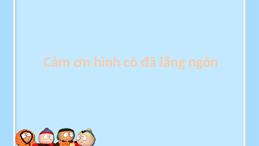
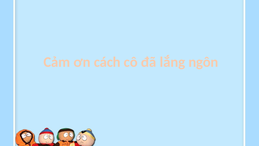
hình: hình -> cách (107, 62)
